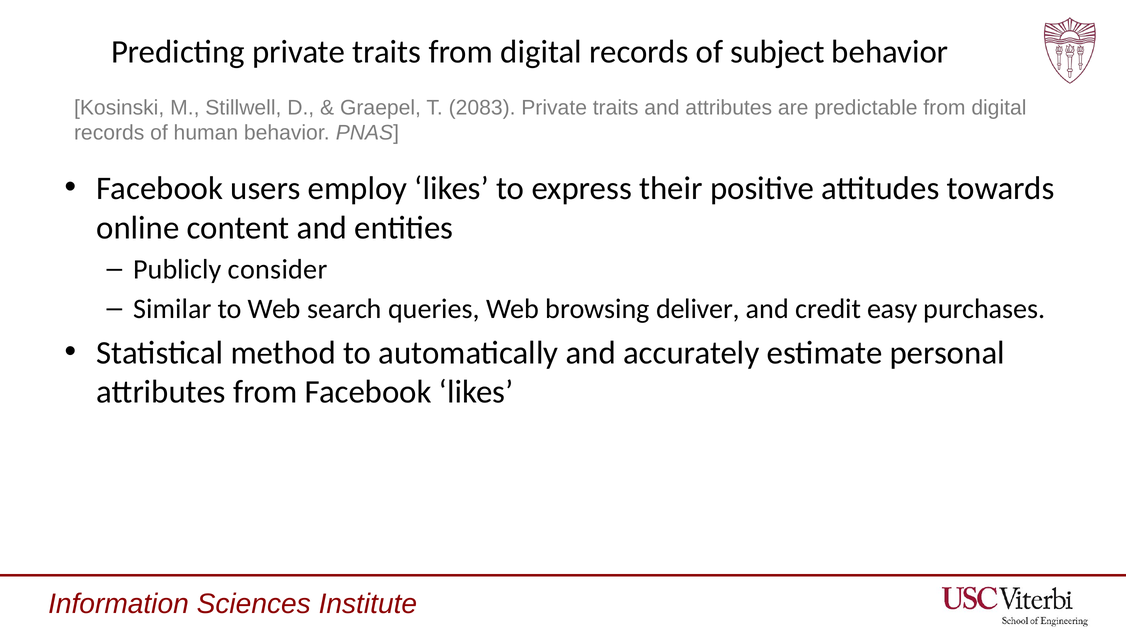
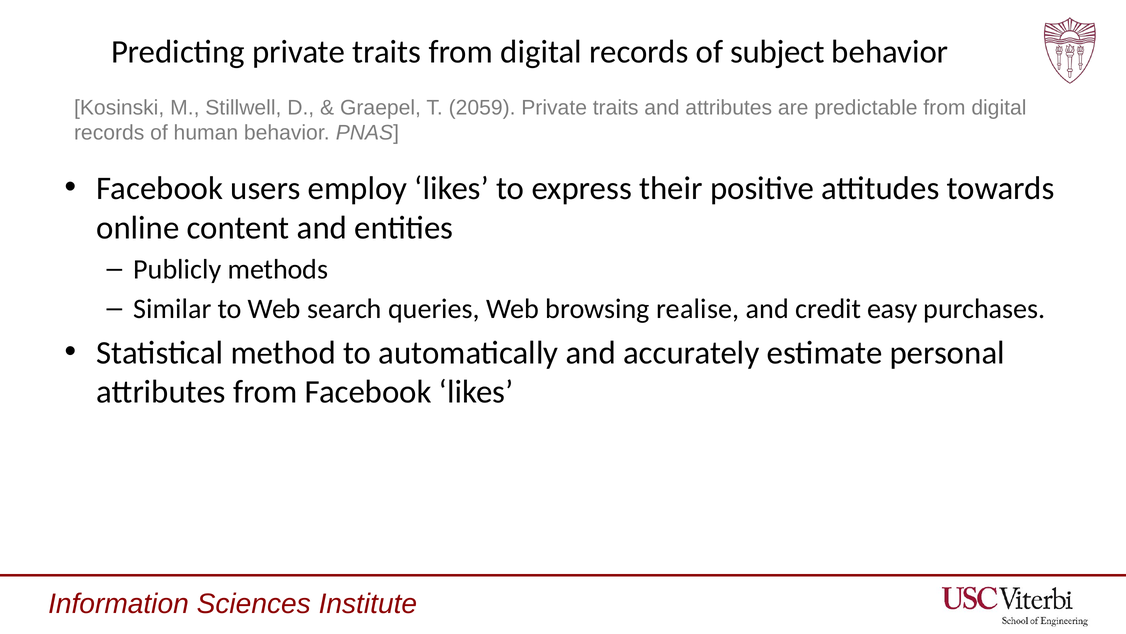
2083: 2083 -> 2059 (482, 107)
consider: consider -> methods (278, 269)
deliver: deliver -> realise (698, 309)
